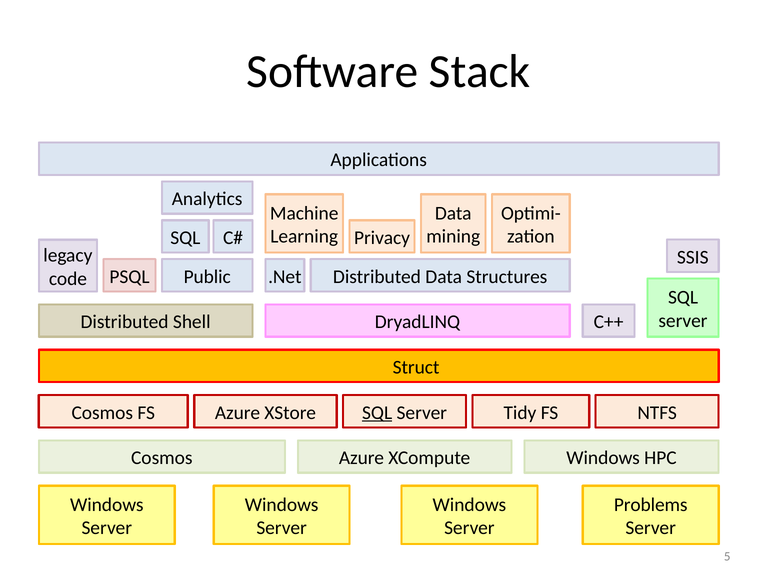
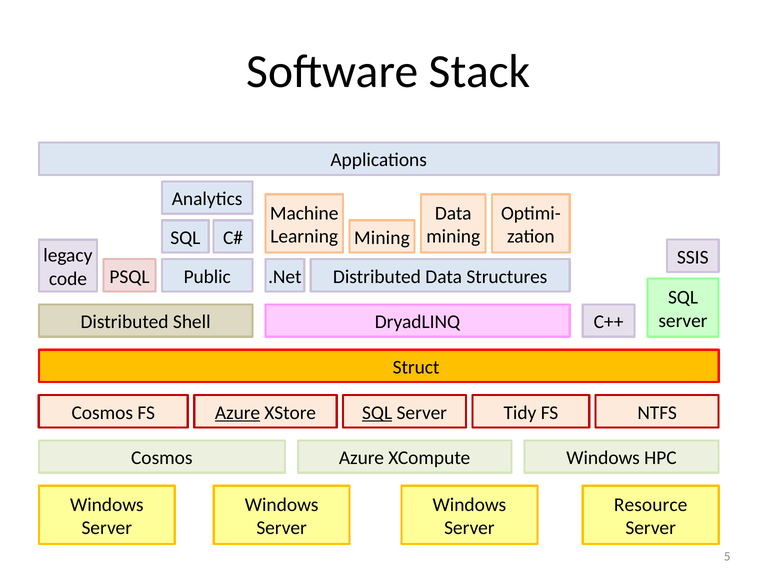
Privacy: Privacy -> Mining (382, 238)
Azure underline: none -> present (237, 412)
Problems: Problems -> Resource (651, 504)
